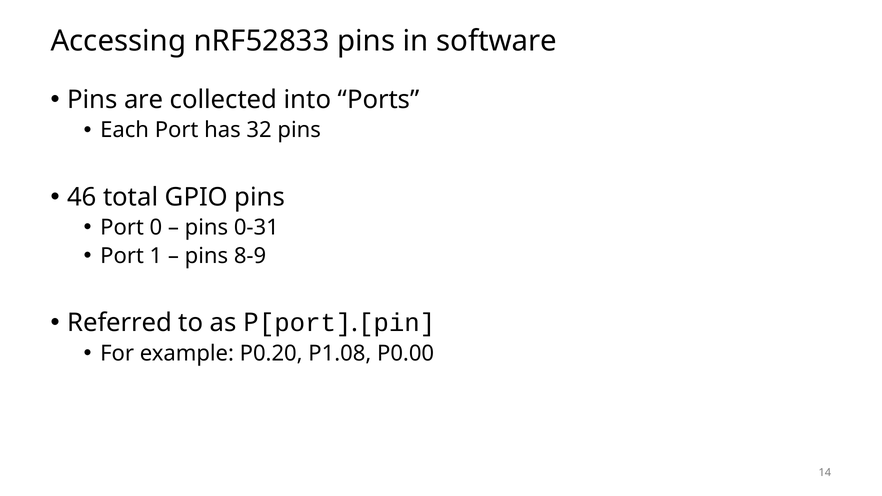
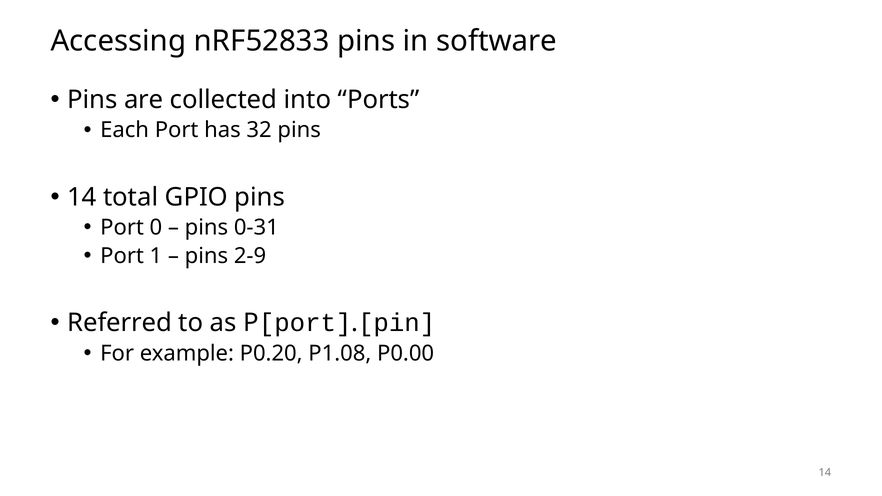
46: 46 -> 14 (82, 197)
8-9: 8-9 -> 2-9 (250, 256)
